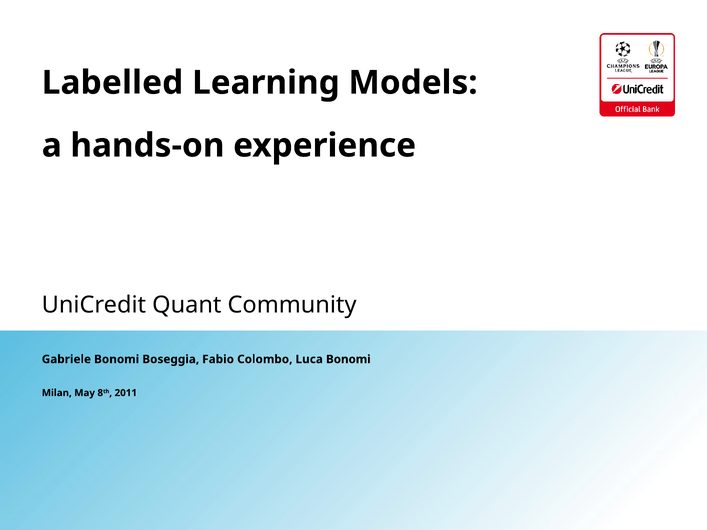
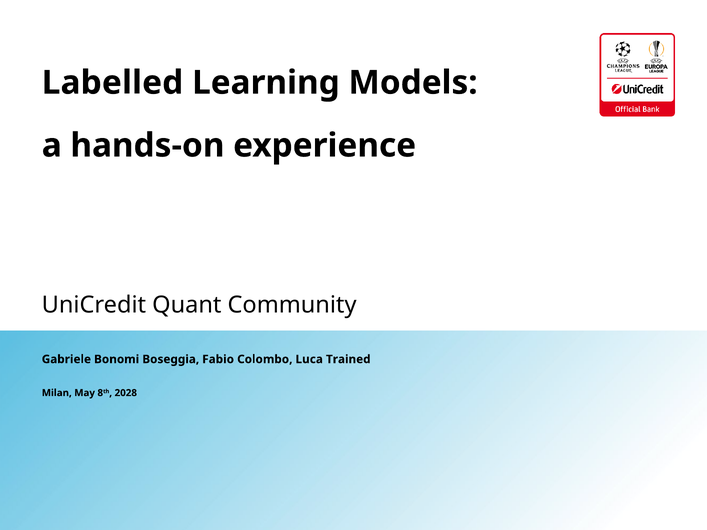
Luca Bonomi: Bonomi -> Trained (348, 359)
2011: 2011 -> 2028 (126, 393)
